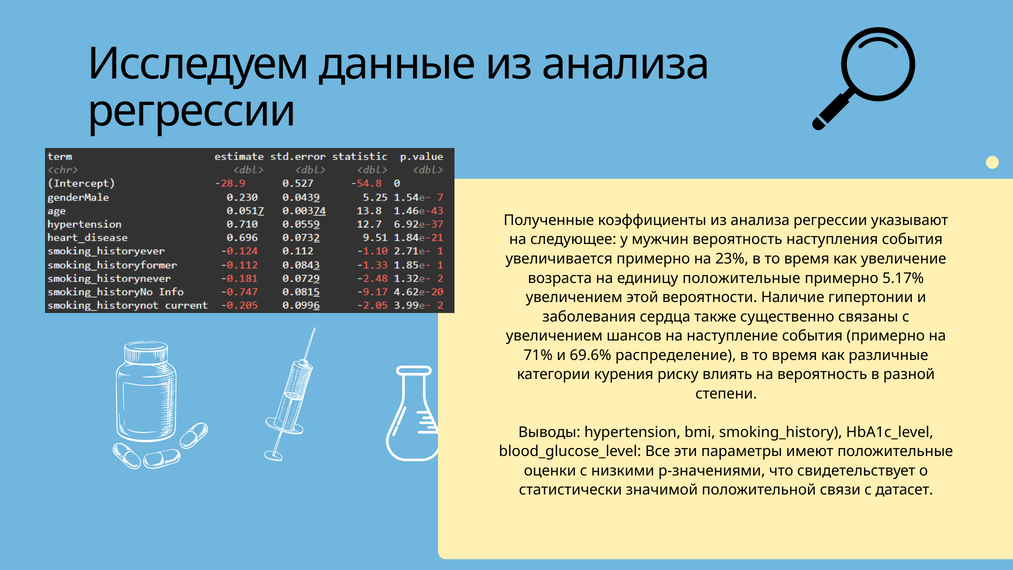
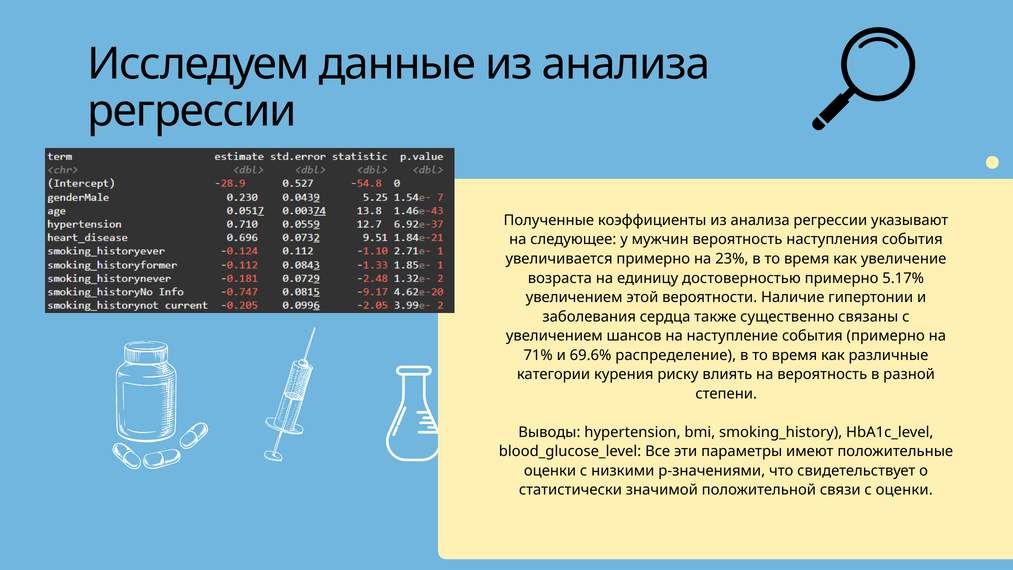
единицу положительные: положительные -> достоверностью (741, 278)
с датасет: датасет -> оценки (904, 490)
